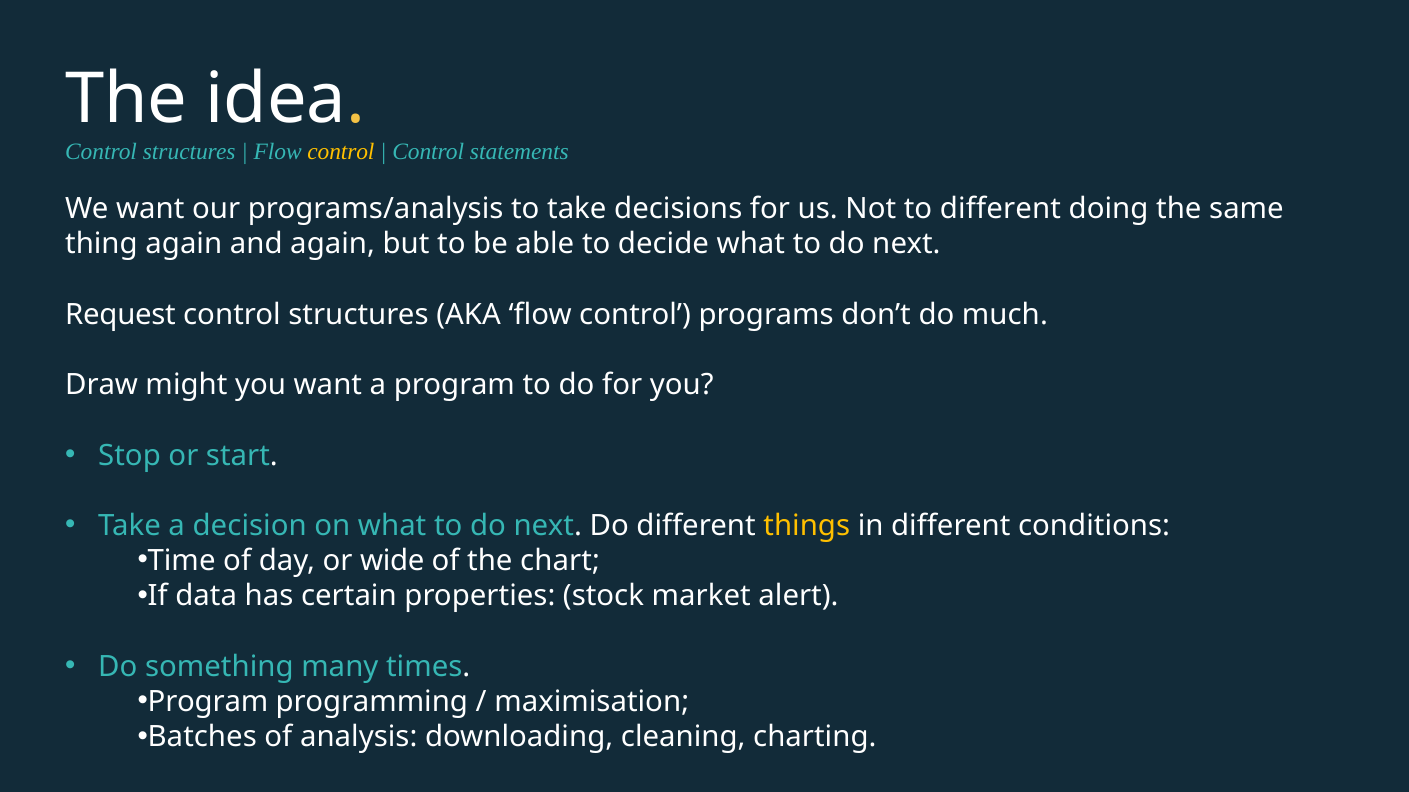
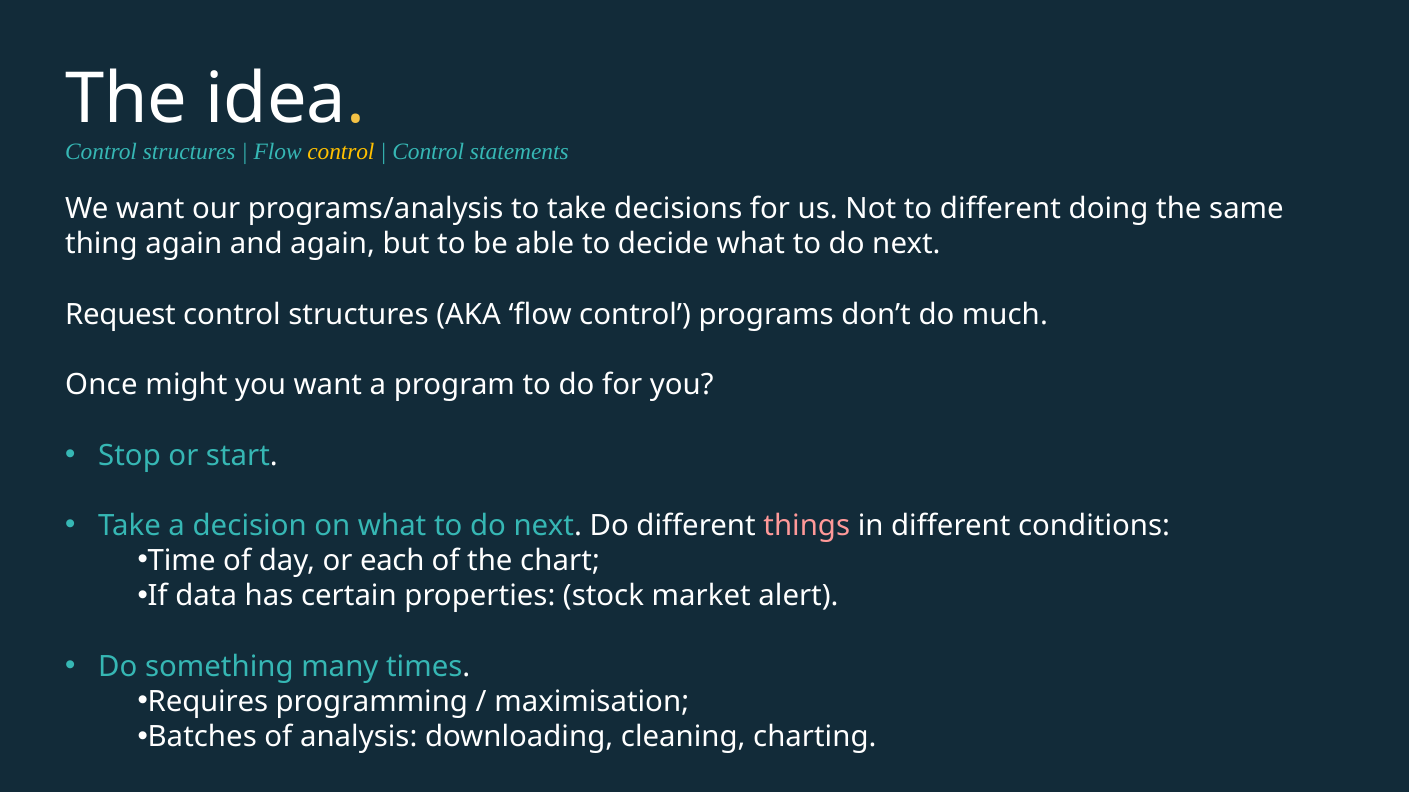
Draw: Draw -> Once (101, 385)
things colour: yellow -> pink (807, 526)
wide: wide -> each (392, 561)
Program: Program -> Requires (208, 702)
